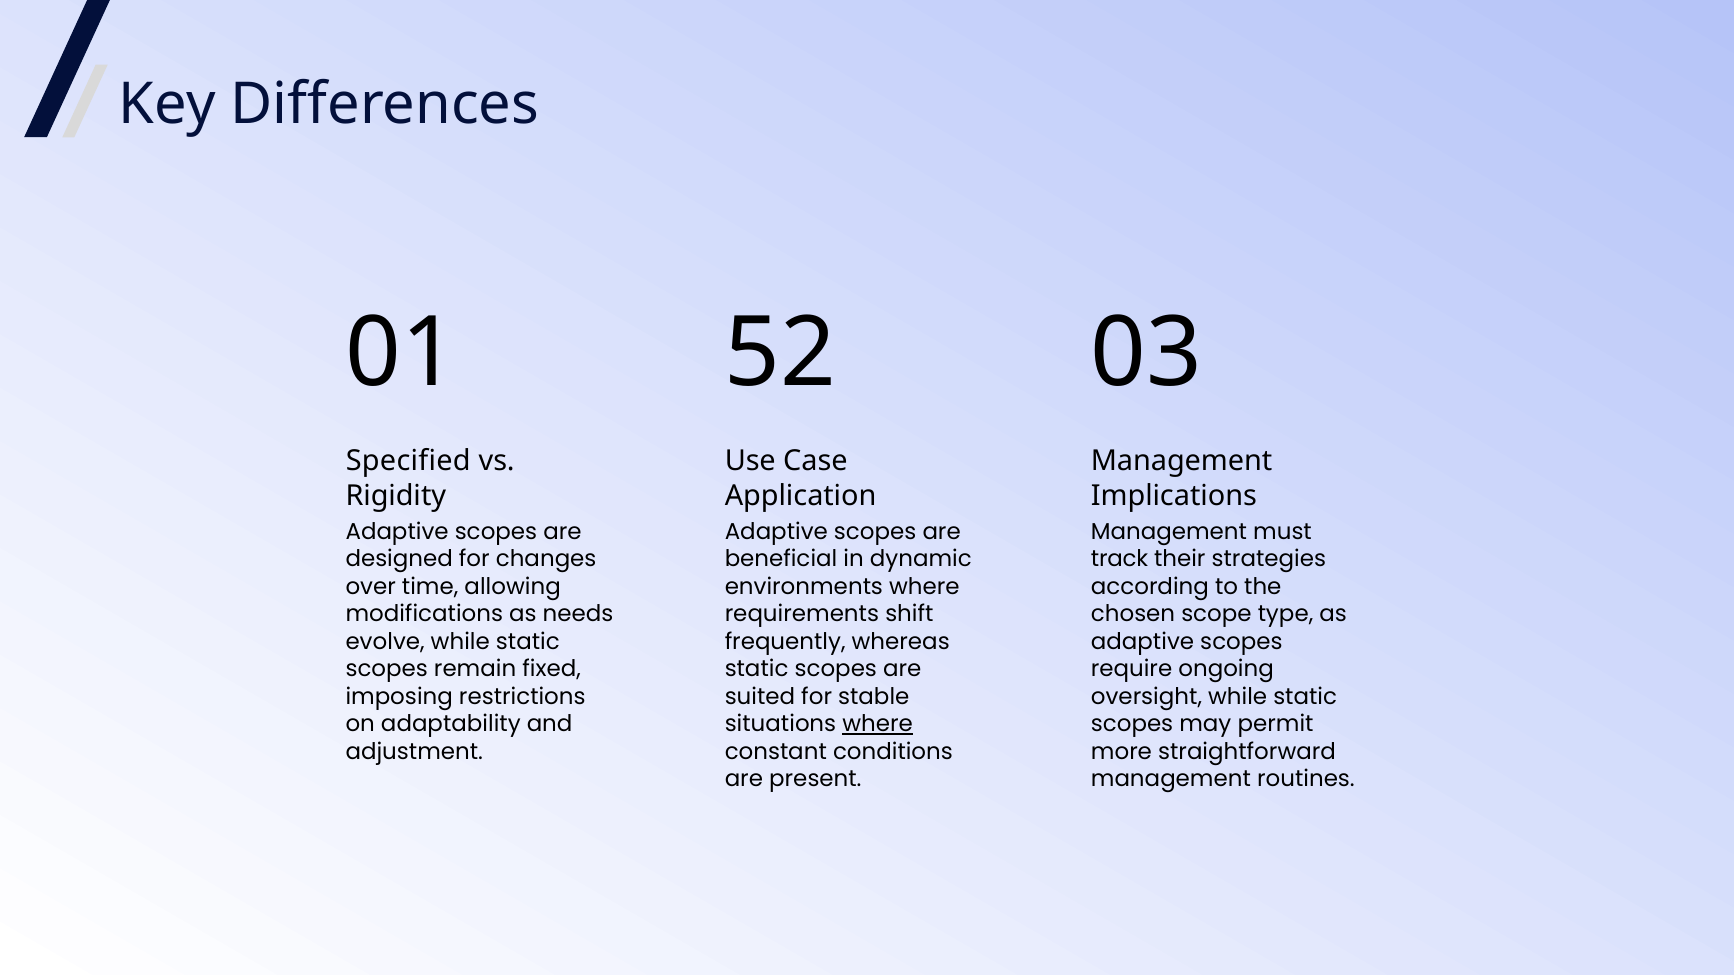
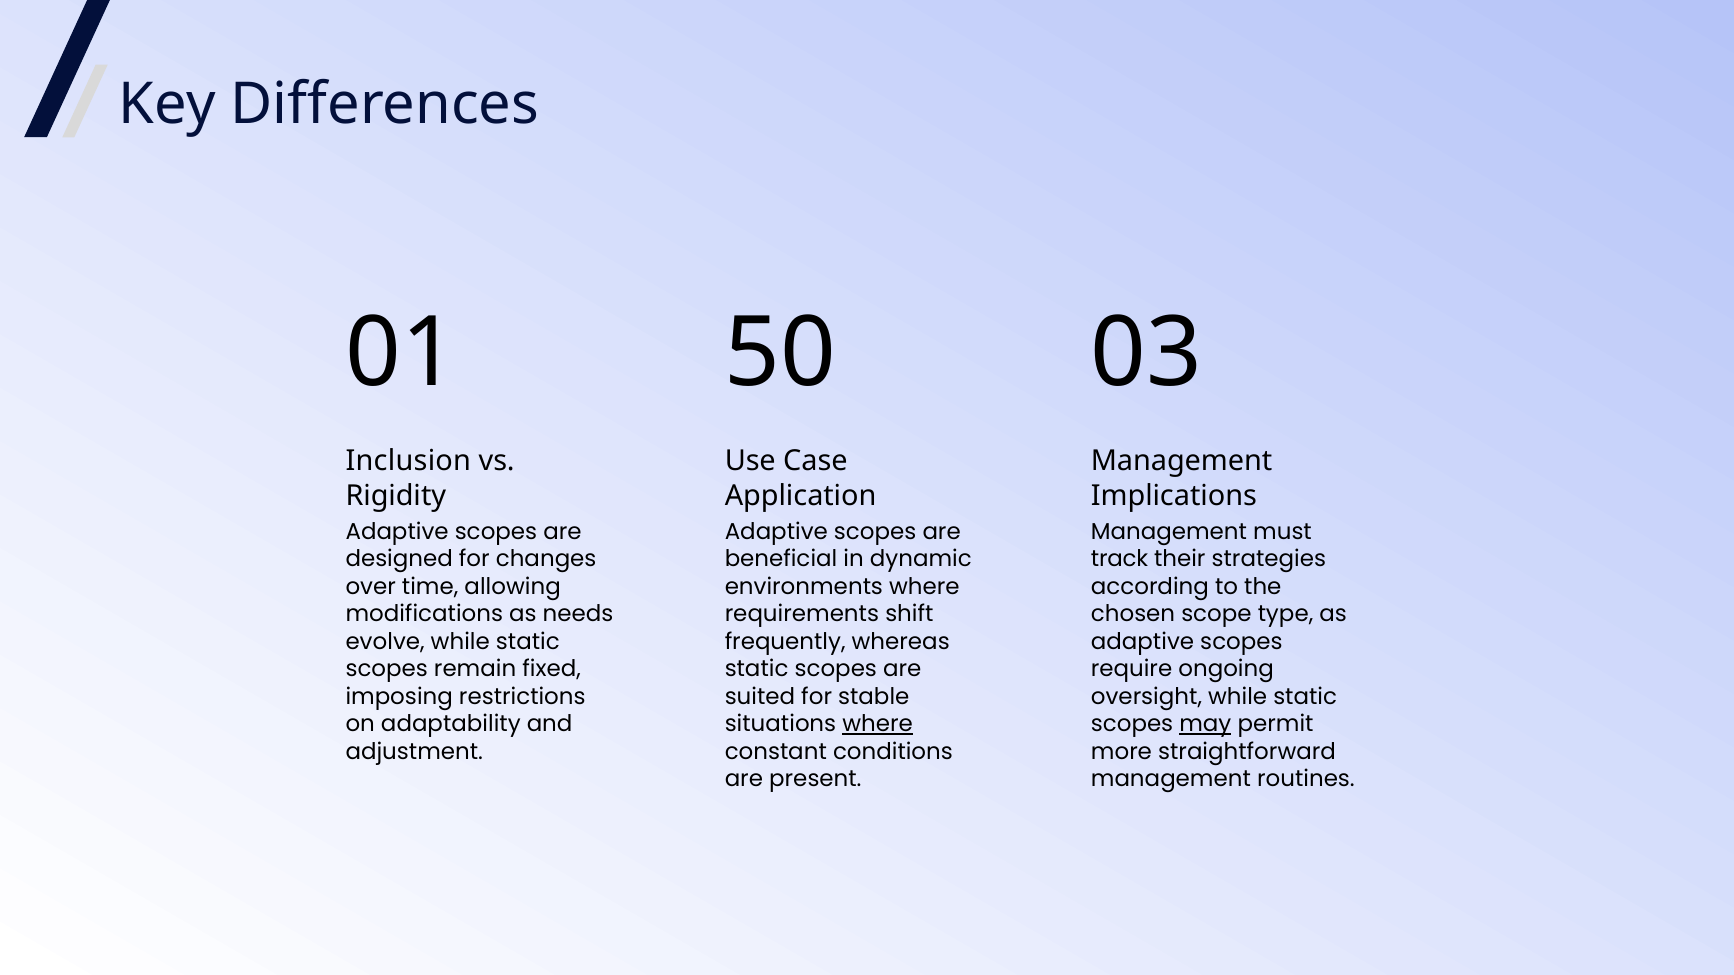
52: 52 -> 50 (781, 354)
Specified: Specified -> Inclusion (408, 461)
may underline: none -> present (1205, 725)
